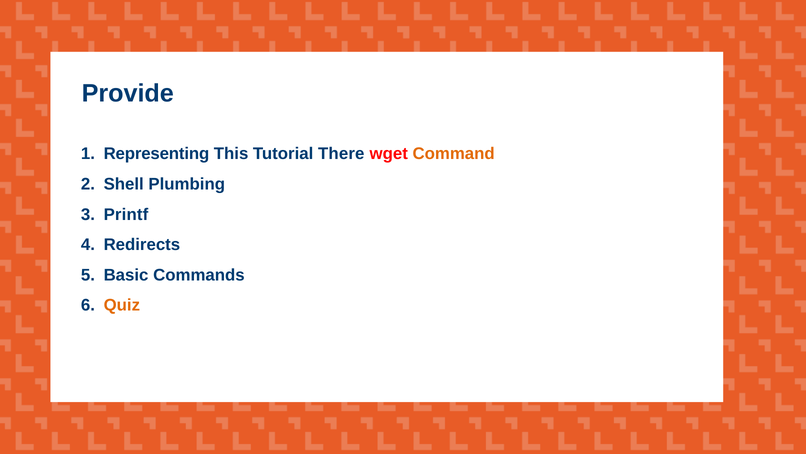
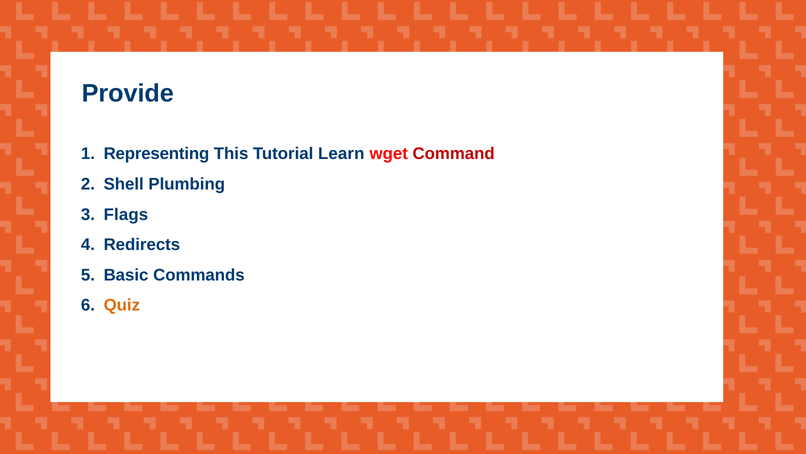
There: There -> Learn (341, 154)
Command colour: orange -> red (454, 154)
Printf: Printf -> Flags (126, 214)
